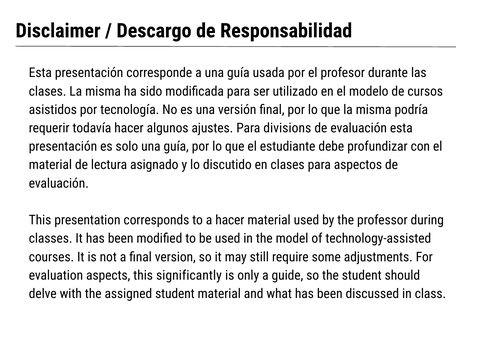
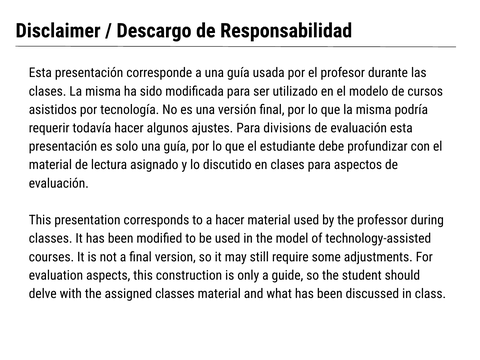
significantly: significantly -> construction (189, 275)
assigned student: student -> classes (175, 294)
